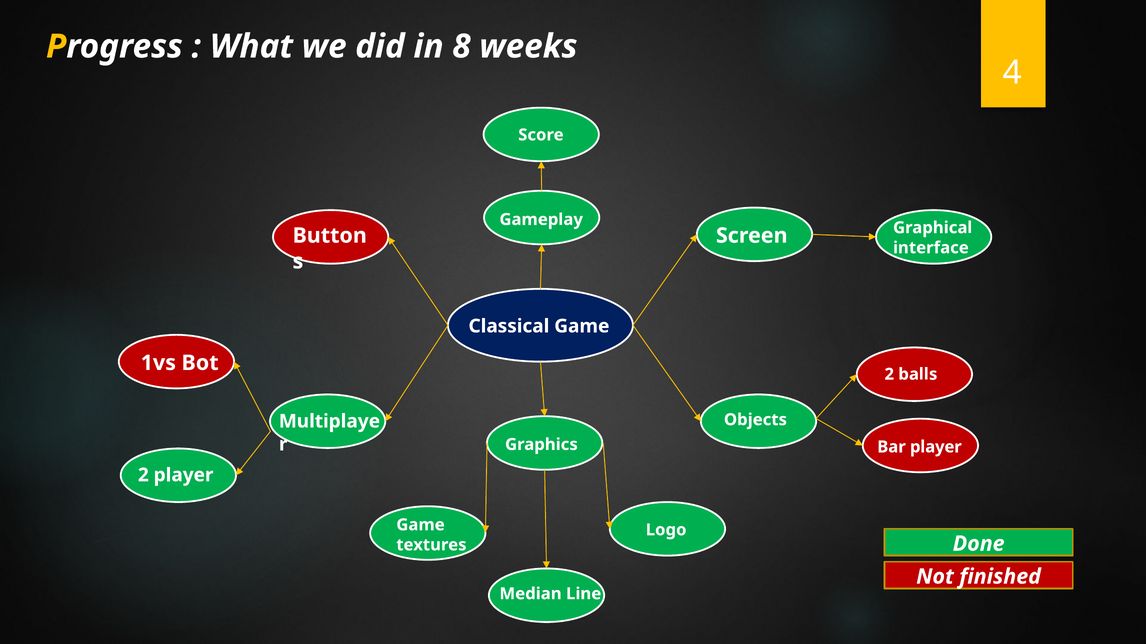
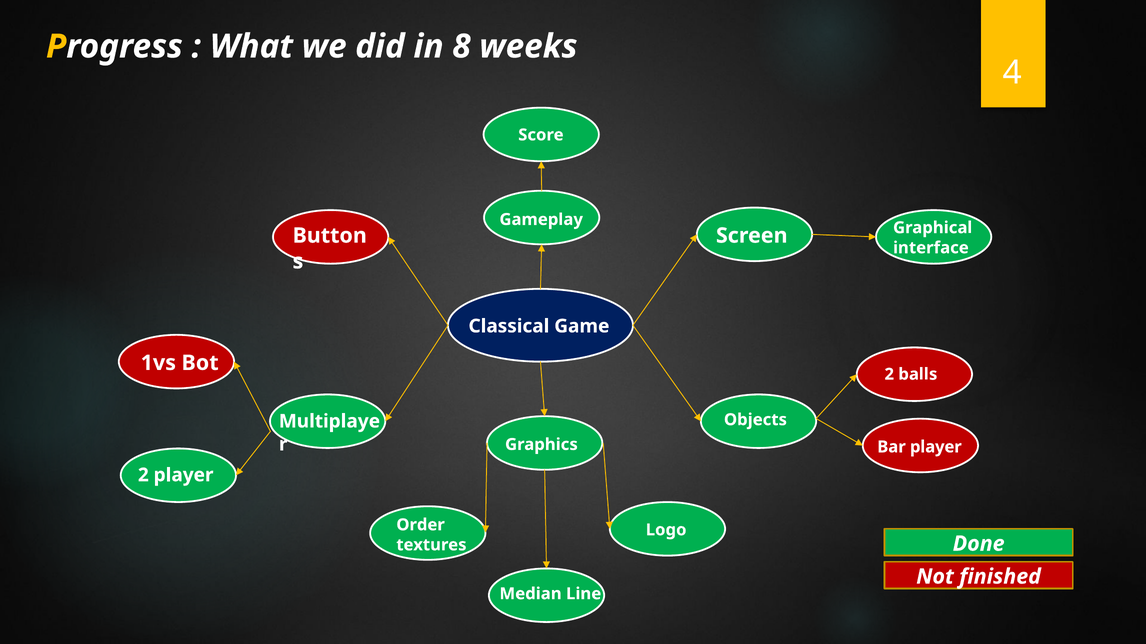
Game: Game -> Order (421, 525)
